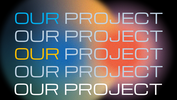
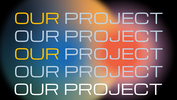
OUR colour: light blue -> yellow (37, 19)
